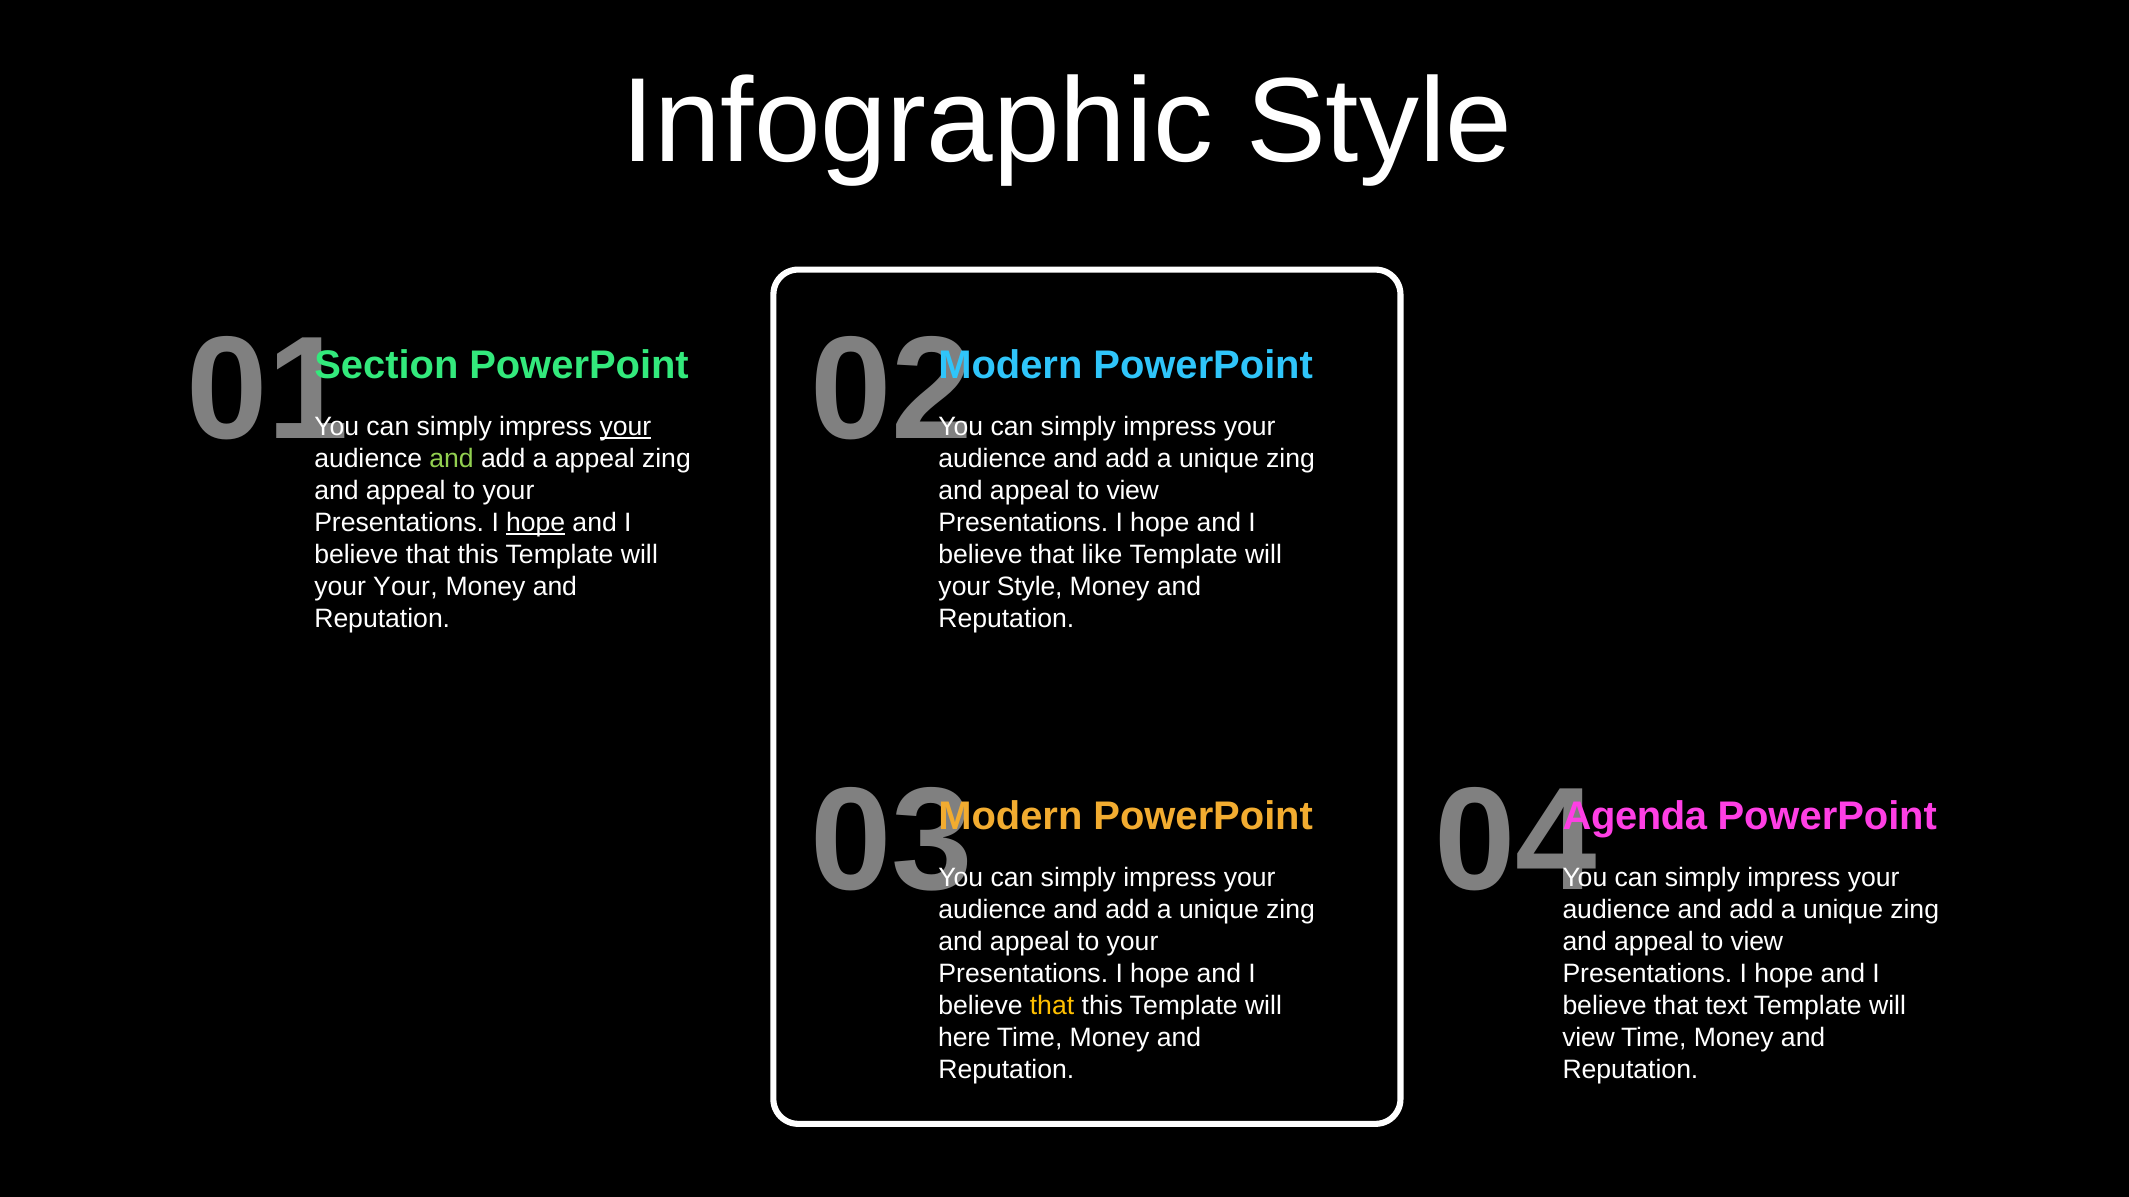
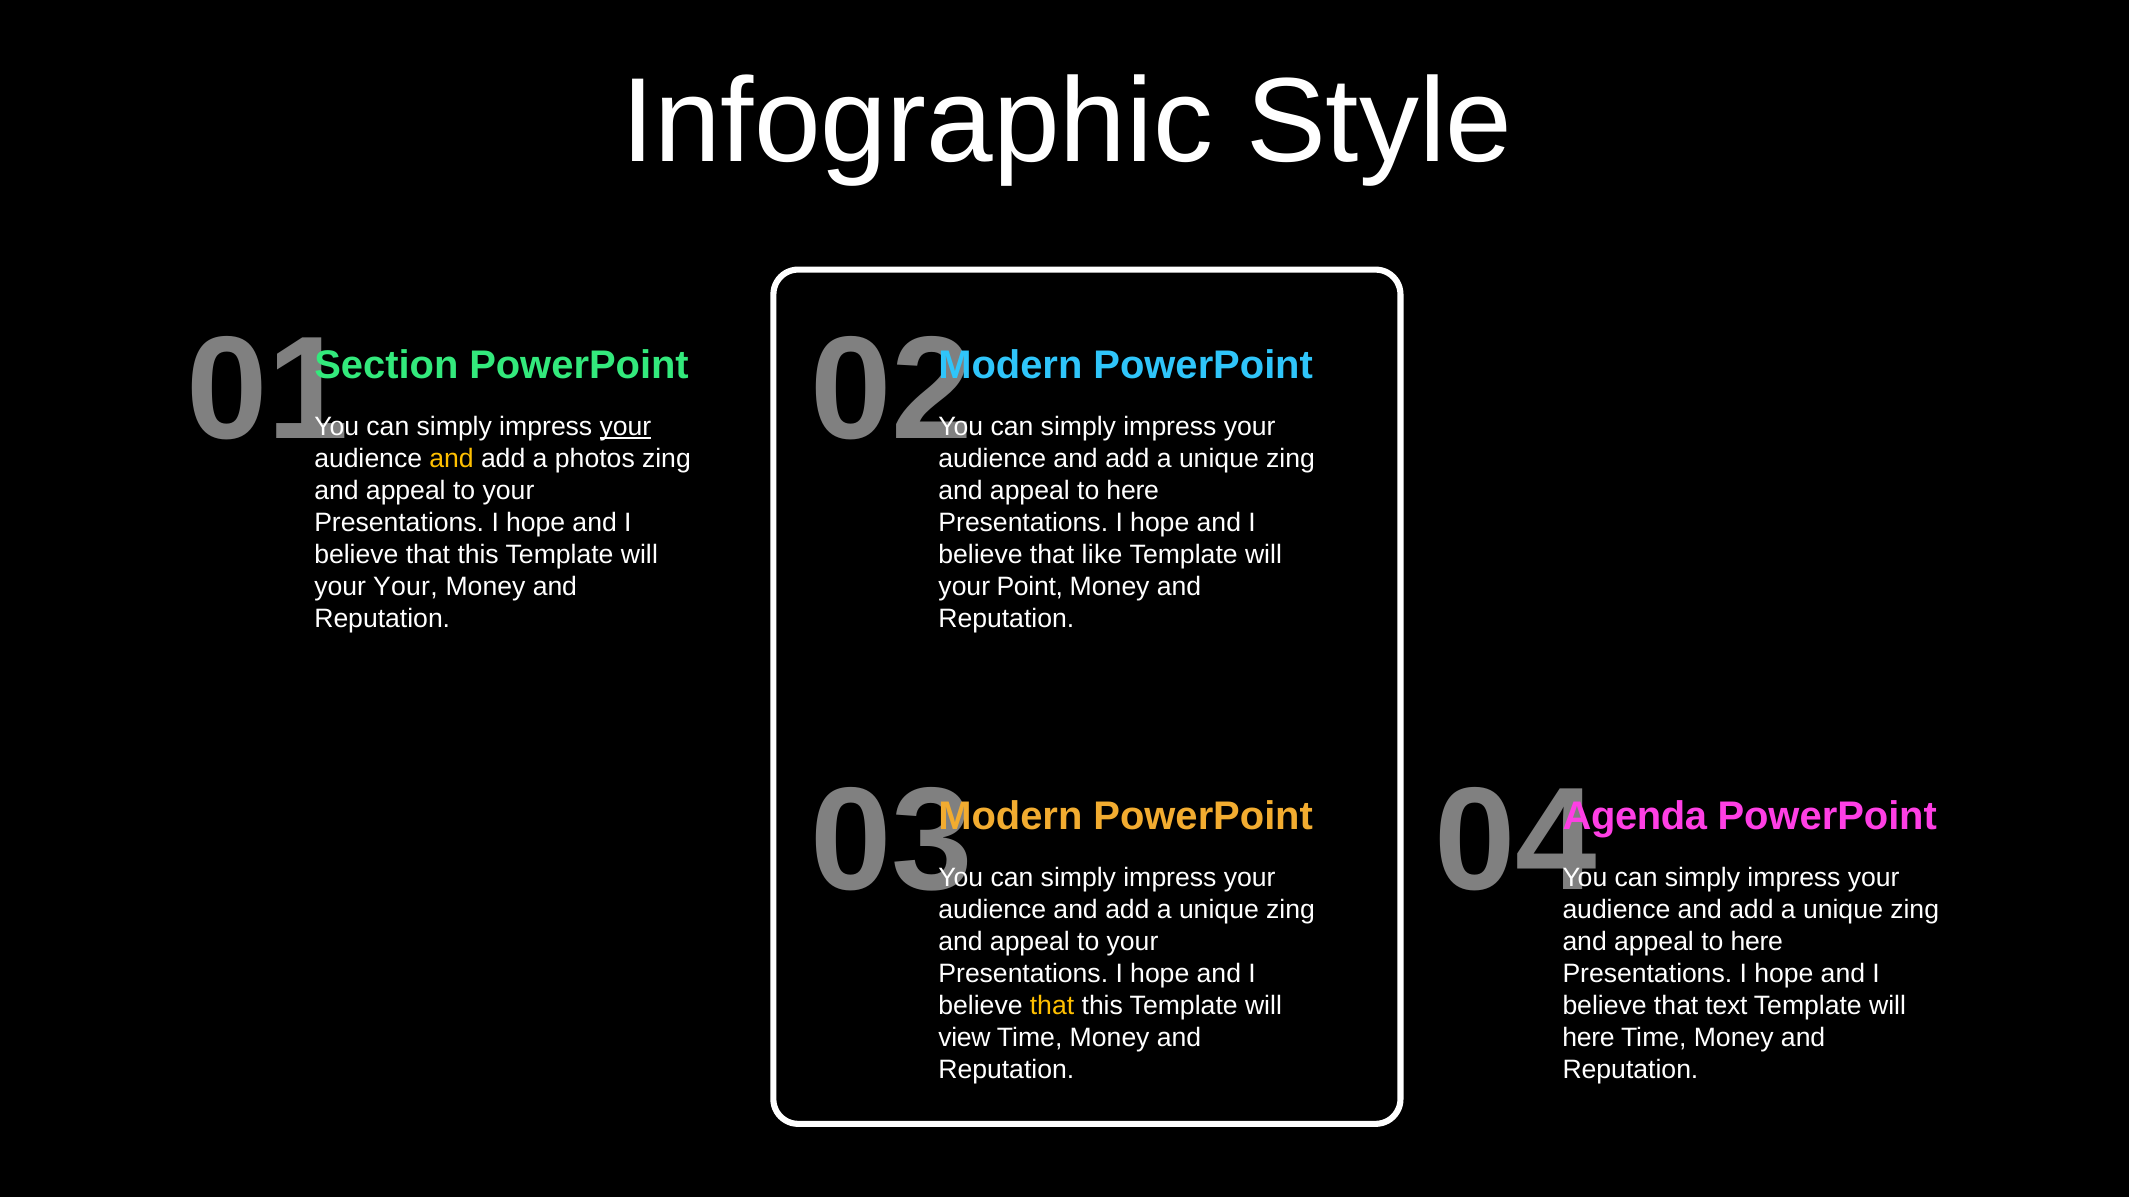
and colour: light green -> yellow (452, 459)
a appeal: appeal -> photos (595, 459)
view: view -> here (1133, 491)
hope underline: present -> none (536, 523)
your Style: Style -> Point (1030, 587)
view: view -> here (1757, 942)
here: here -> view (964, 1038)
view: view -> here (1589, 1038)
